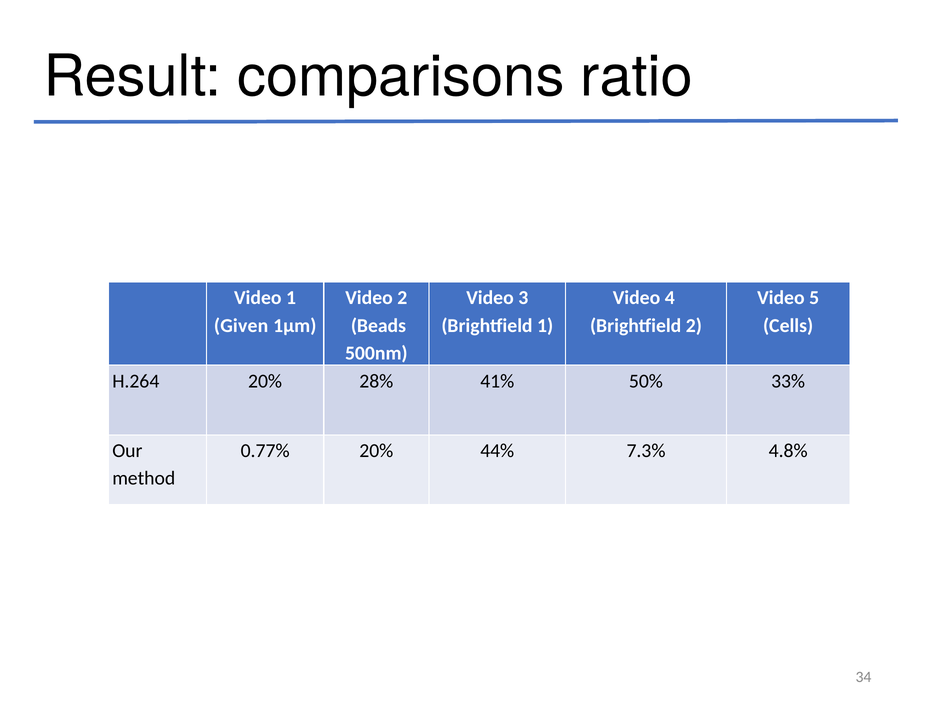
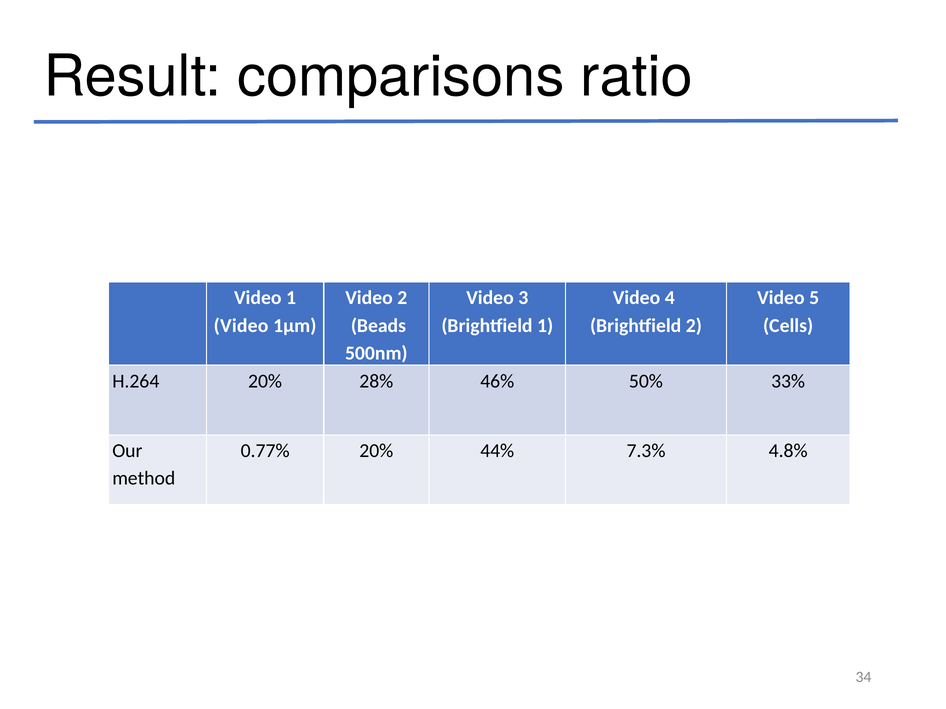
Given: Given -> Video (241, 326)
41%: 41% -> 46% (497, 381)
